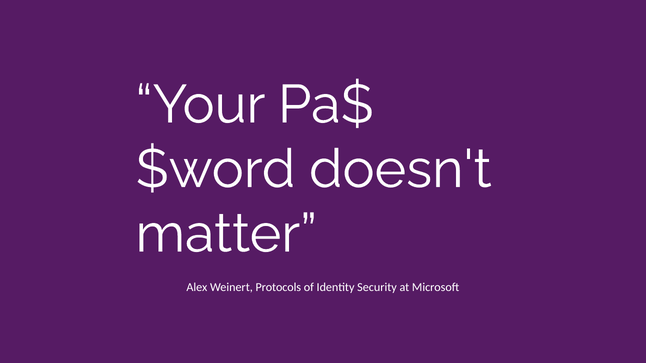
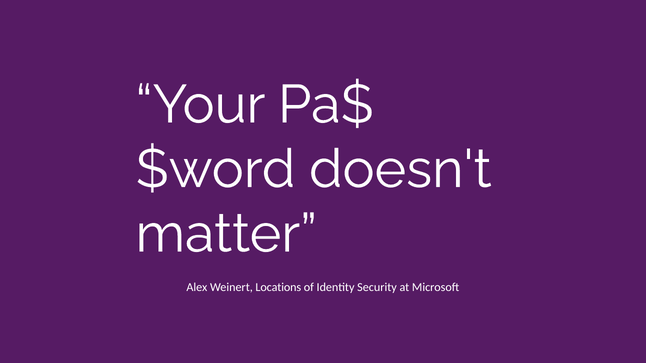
Protocols: Protocols -> Locations (278, 288)
